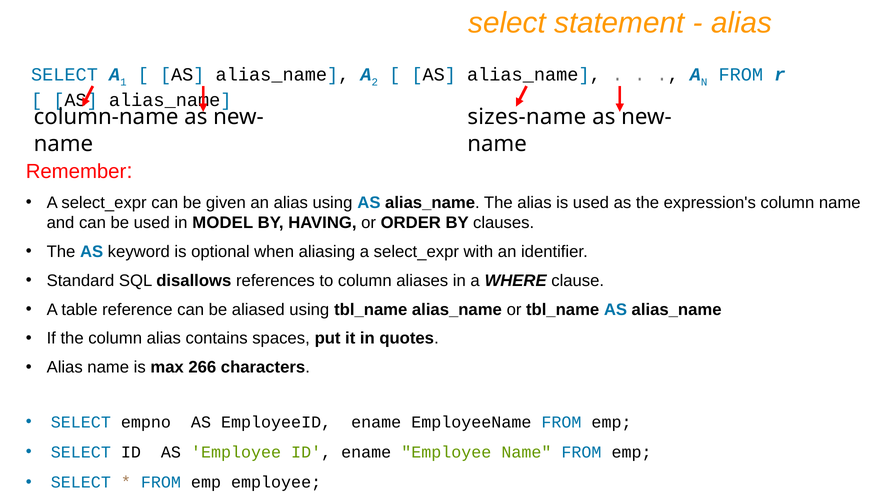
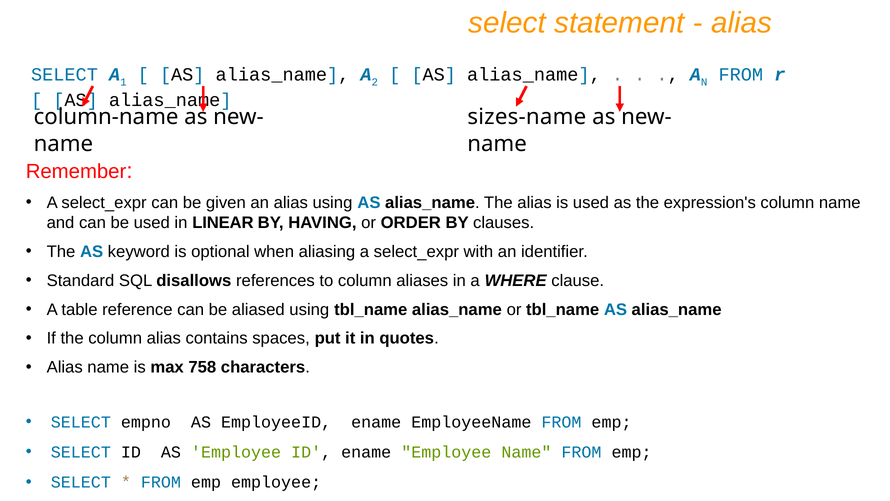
MODEL: MODEL -> LINEAR (223, 223)
266: 266 -> 758 (202, 367)
